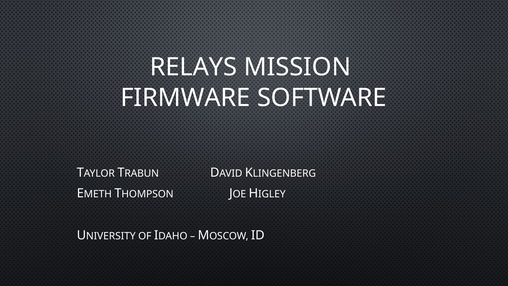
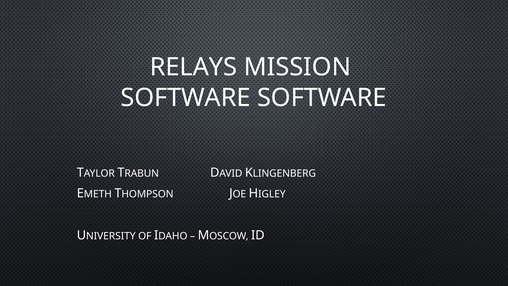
FIRMWARE: FIRMWARE -> SOFTWARE (186, 98)
